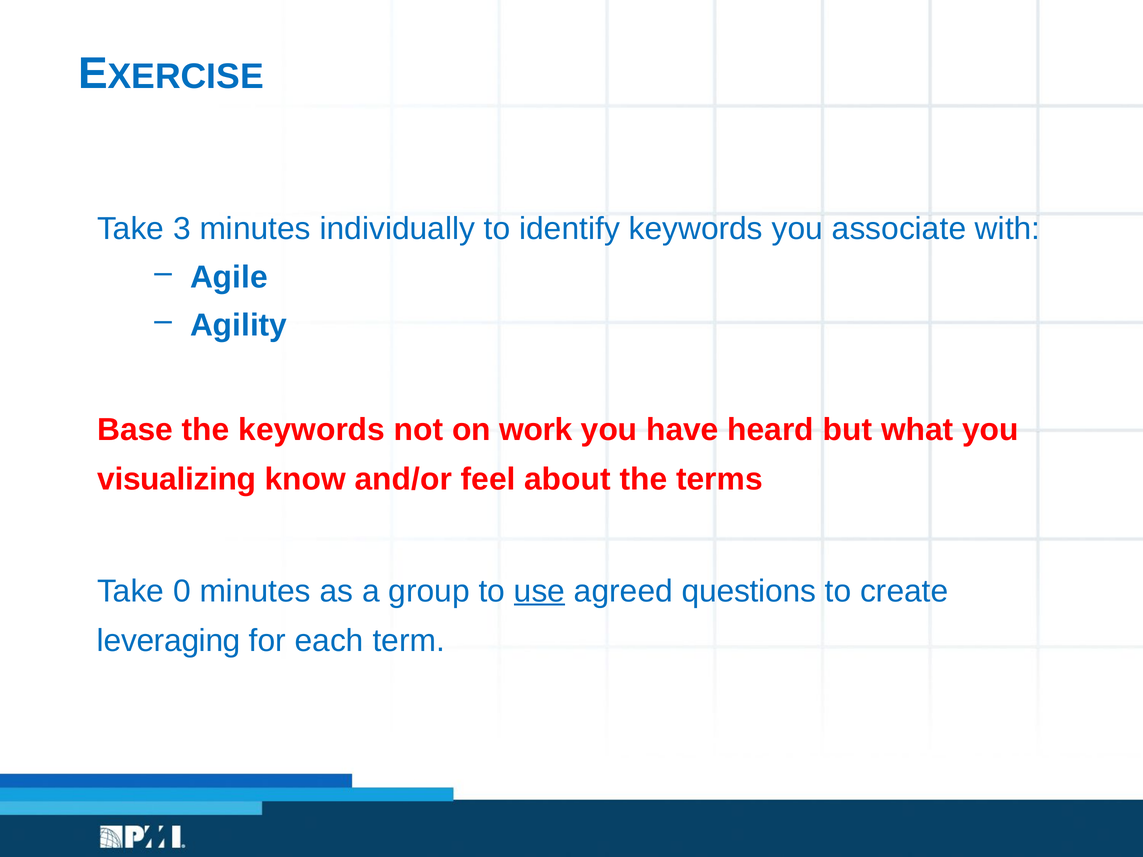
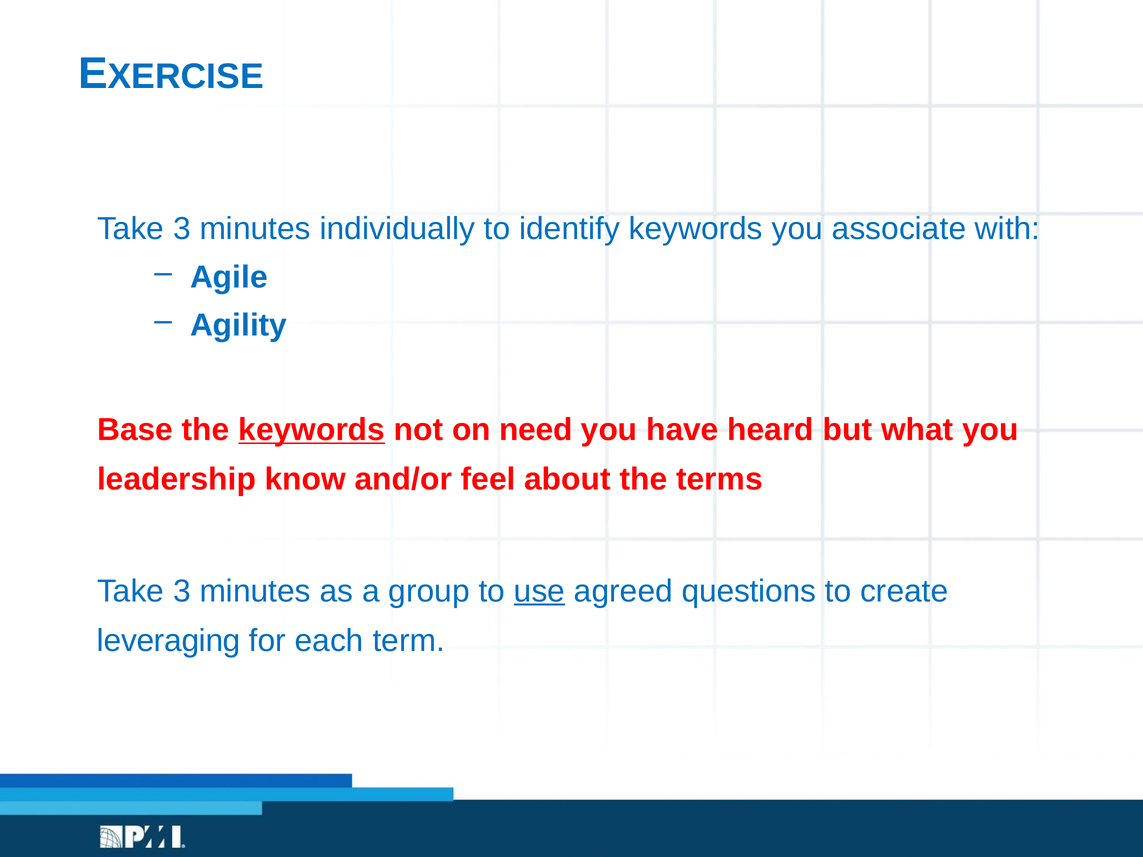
keywords underline: none -> present (312, 430)
work: work -> need (536, 430)
visualizing: visualizing -> leadership (177, 479)
0: 0 -> 3 (182, 591)
